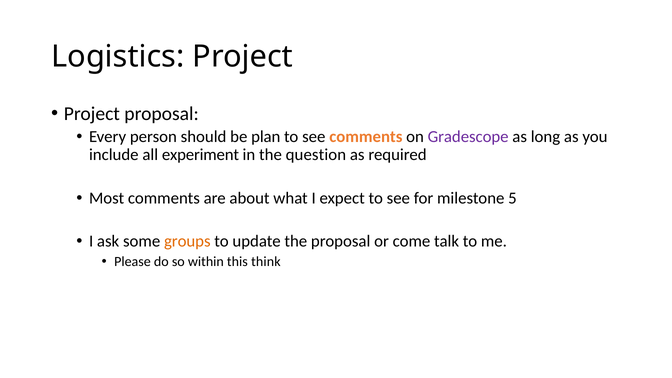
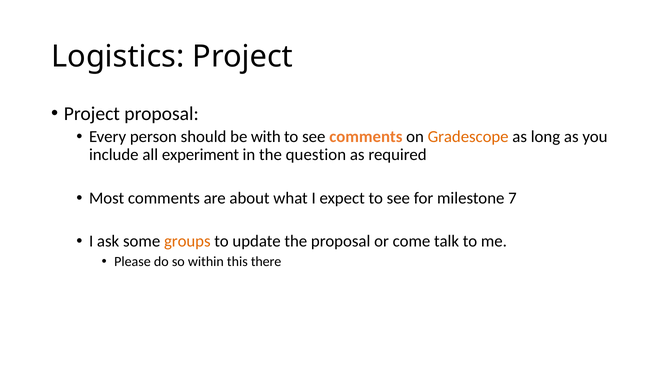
plan: plan -> with (266, 137)
Gradescope colour: purple -> orange (468, 137)
5: 5 -> 7 (512, 198)
think: think -> there (266, 262)
